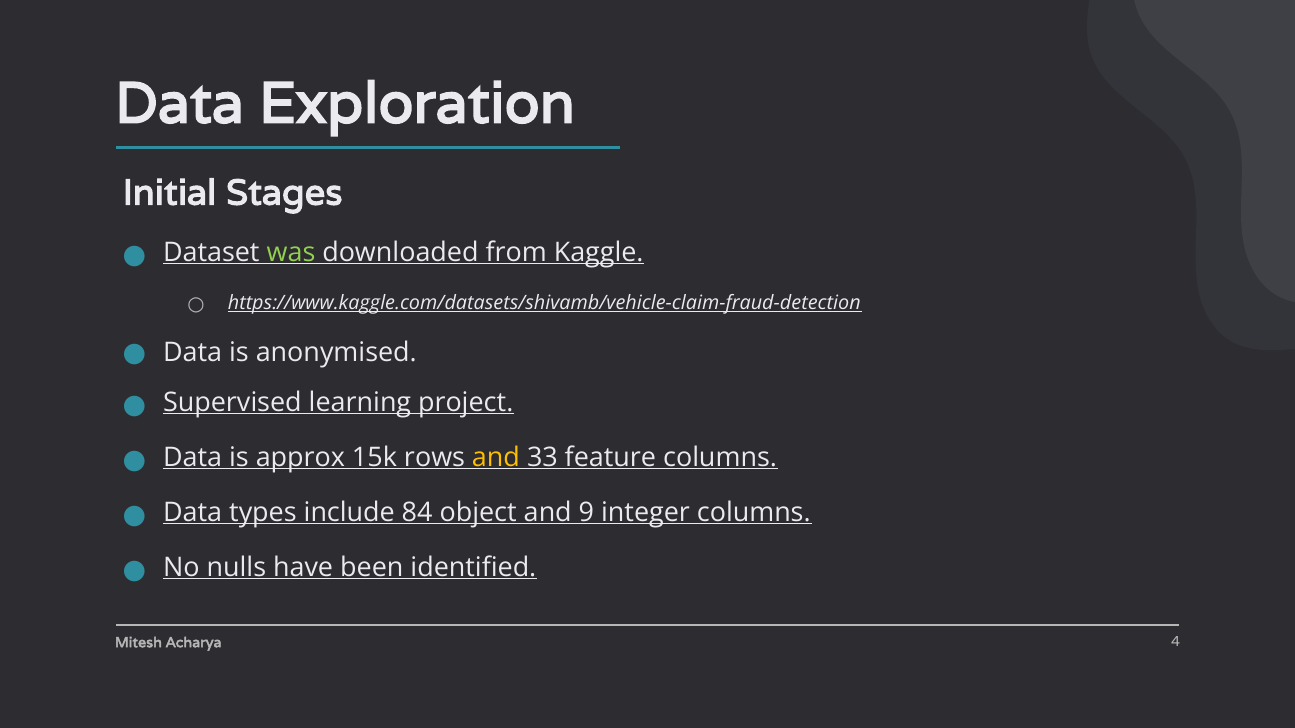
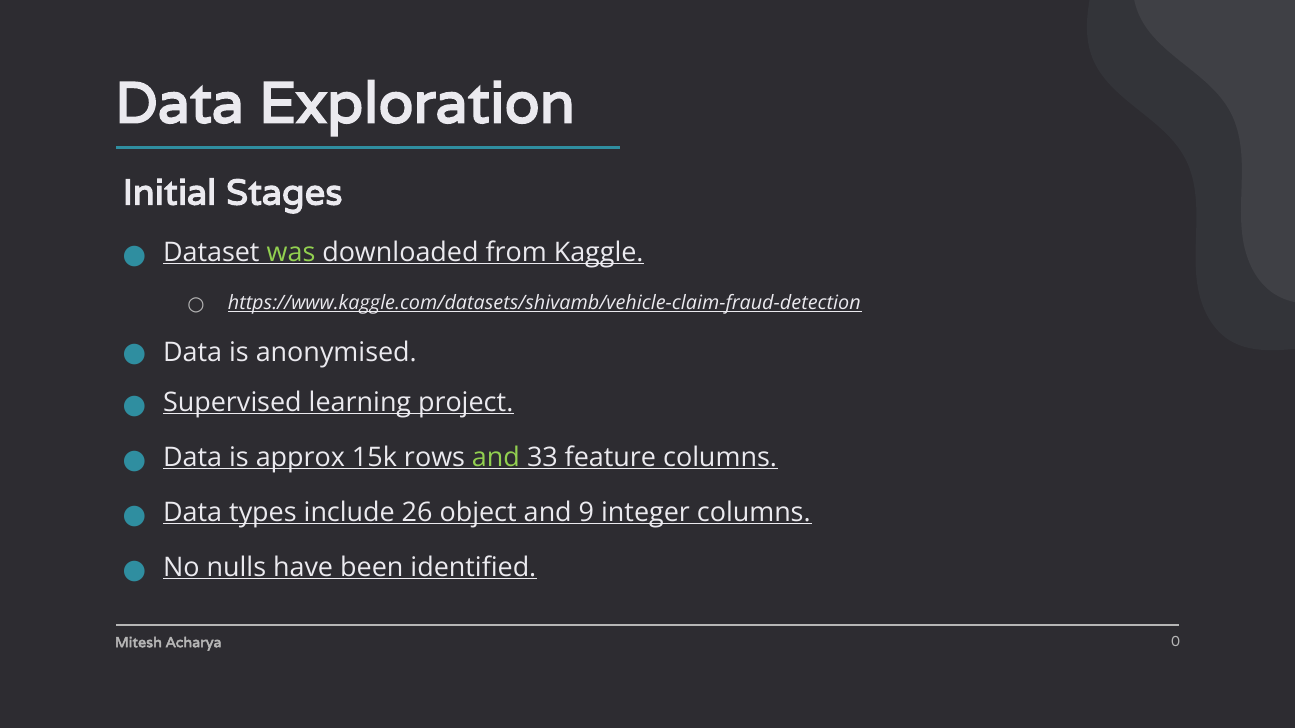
and colour: yellow -> light green (496, 458)
84: 84 -> 26 (417, 513)
4: 4 -> 0 (1176, 642)
